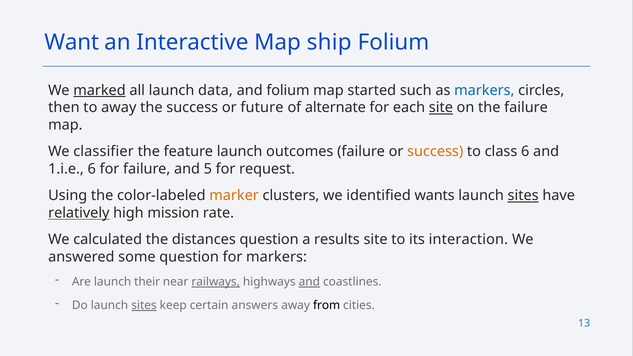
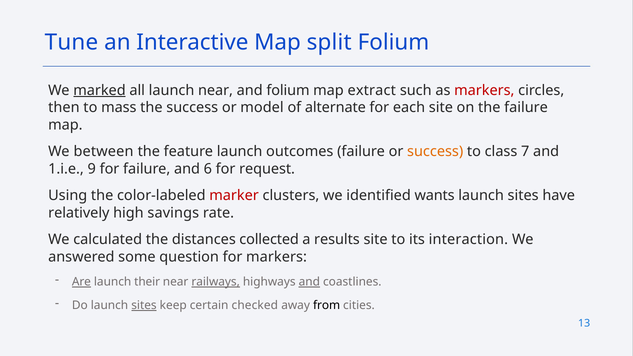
Want: Want -> Tune (71, 42)
ship: ship -> split (329, 42)
launch data: data -> near (216, 90)
started: started -> extract (372, 90)
markers colour: blue -> red (484, 90)
to away: away -> mass (119, 108)
future: future -> model (262, 108)
site underline: present -> none (441, 108)
classifier: classifier -> between (104, 152)
class 6: 6 -> 7 (525, 152)
1.i.e 6: 6 -> 9 (92, 169)
5: 5 -> 6 (208, 169)
marker colour: orange -> red (234, 196)
sites underline: present -> none (523, 196)
relatively underline: present -> none (79, 213)
mission: mission -> savings (173, 213)
distances question: question -> collected (269, 240)
Are underline: none -> present (81, 282)
answers: answers -> checked (255, 305)
